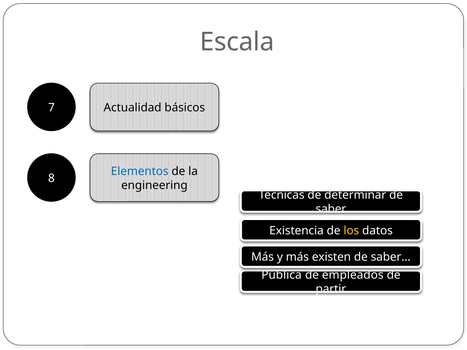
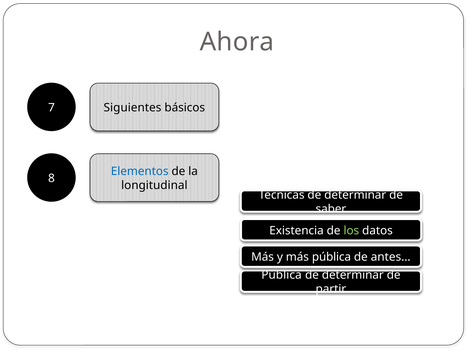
Escala: Escala -> Ahora (237, 42)
Actualidad: Actualidad -> Siguientes (133, 108)
engineering: engineering -> longitudinal (154, 186)
los colour: yellow -> light green (351, 231)
más existen: existen -> pública (331, 257)
saber…: saber… -> antes… (391, 257)
empleados: empleados -> determinar (353, 275)
